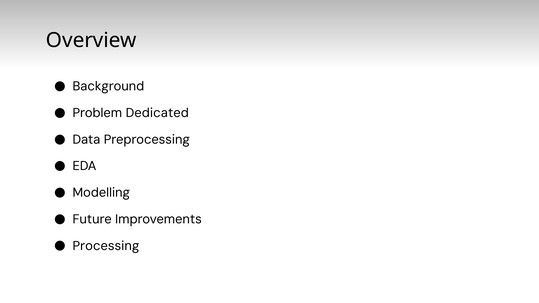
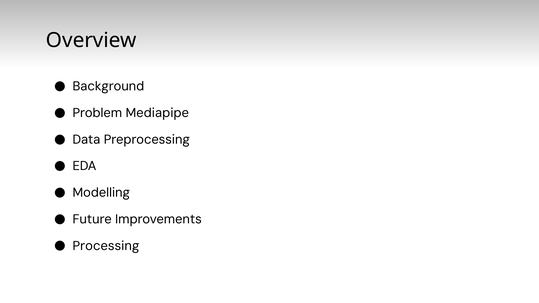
Dedicated: Dedicated -> Mediapipe (157, 113)
